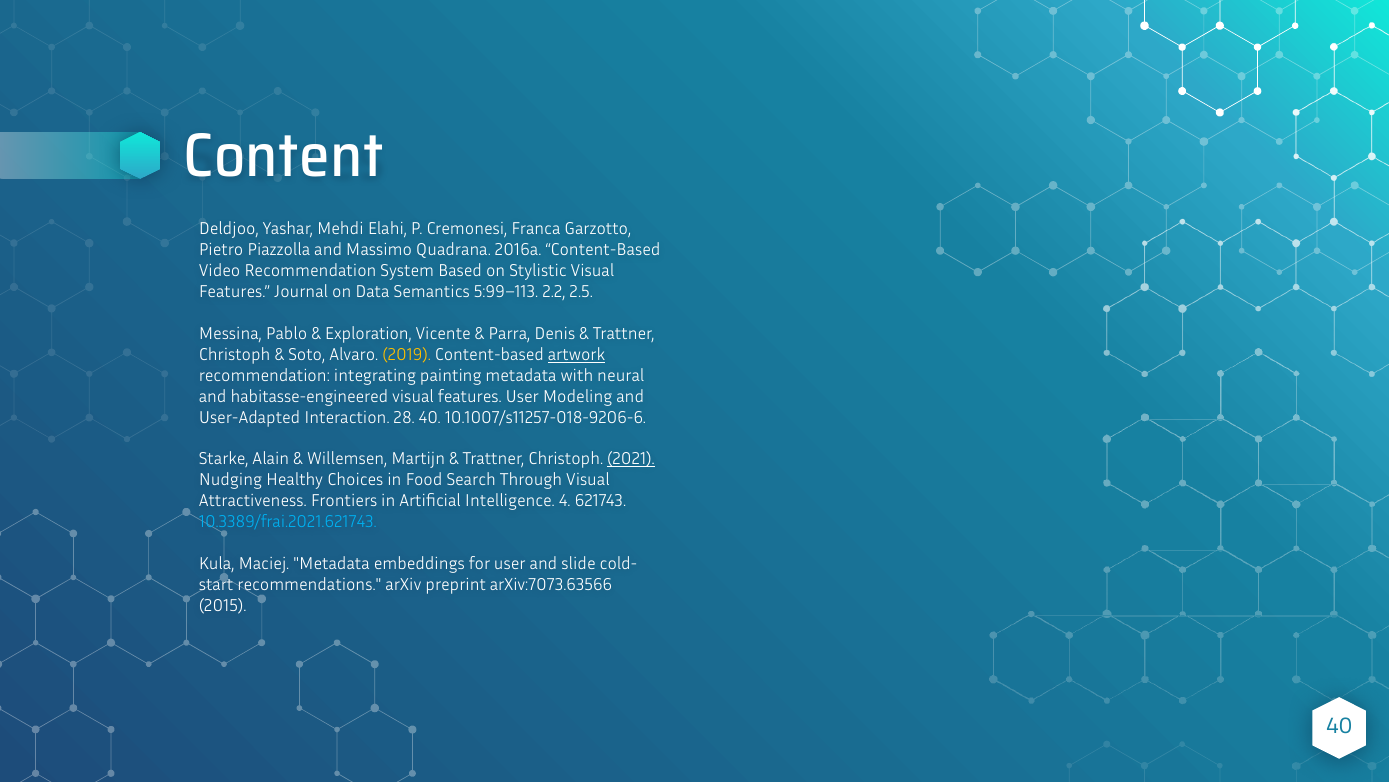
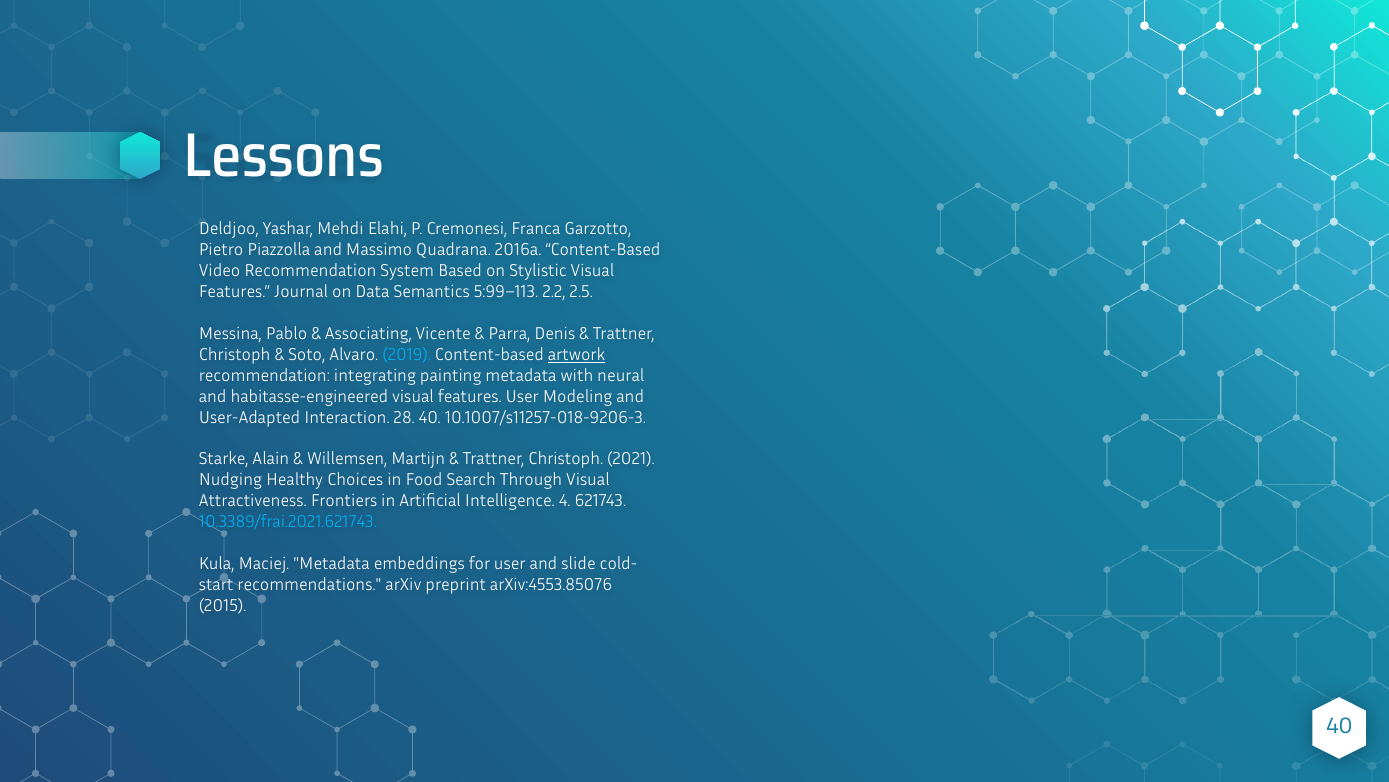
Content: Content -> Lessons (284, 156)
Exploration: Exploration -> Associating (368, 333)
2019 colour: yellow -> light blue (407, 354)
10.1007/s11257-018-9206-6: 10.1007/s11257-018-9206-6 -> 10.1007/s11257-018-9206-3 (545, 417)
2021 underline: present -> none (631, 459)
arXiv:7073.63566: arXiv:7073.63566 -> arXiv:4553.85076 (551, 584)
